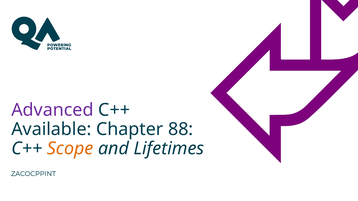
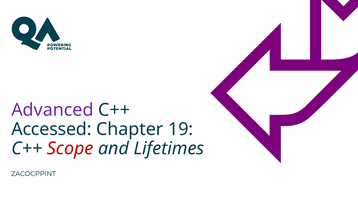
Available: Available -> Accessed (51, 129)
88: 88 -> 19 (181, 129)
Scope colour: orange -> red (70, 149)
